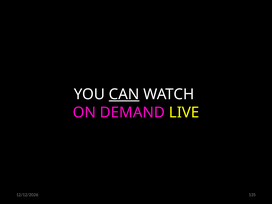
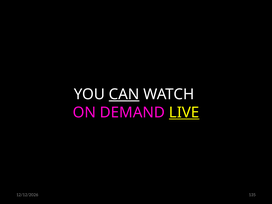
LIVE underline: none -> present (184, 112)
